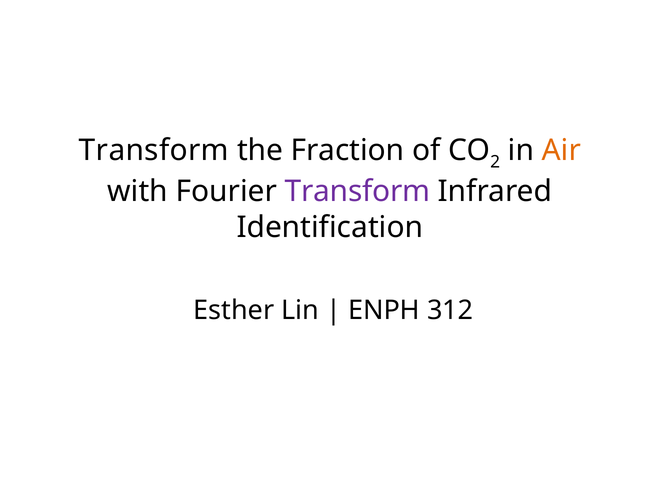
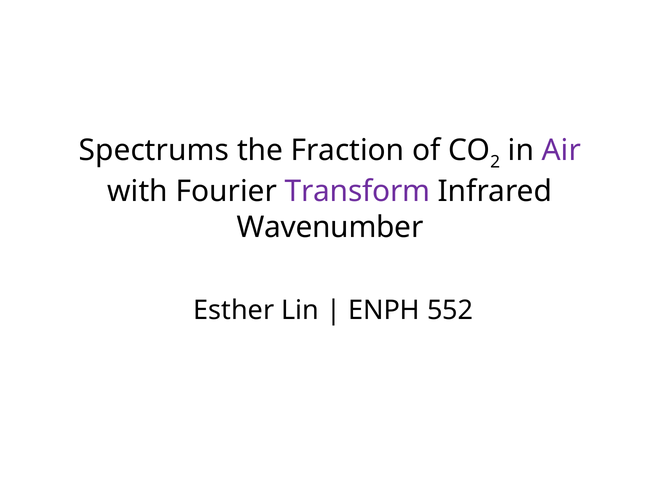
Transform: Transform -> Spectrums (154, 150)
Air colour: orange -> purple (561, 150)
Identification: Identification -> Wavenumber (330, 227)
312: 312 -> 552 (450, 310)
